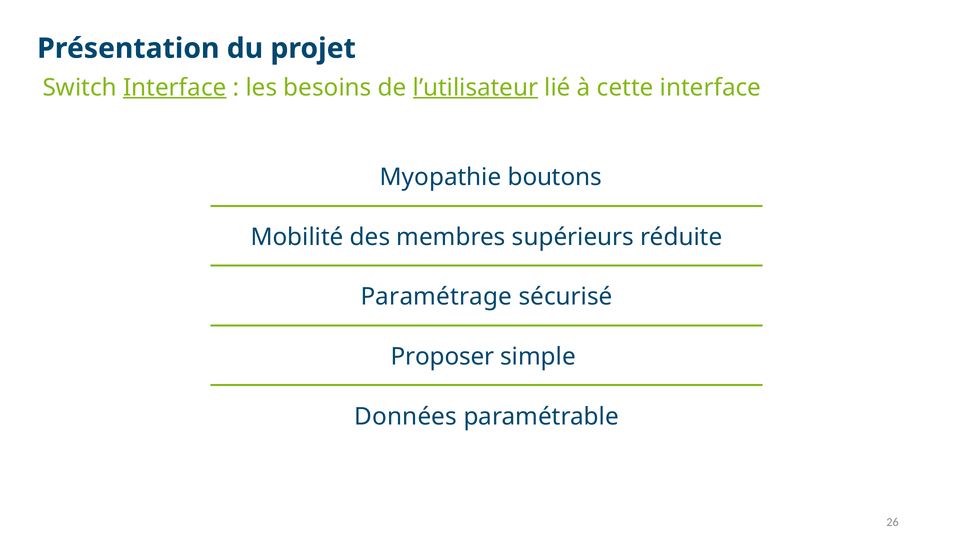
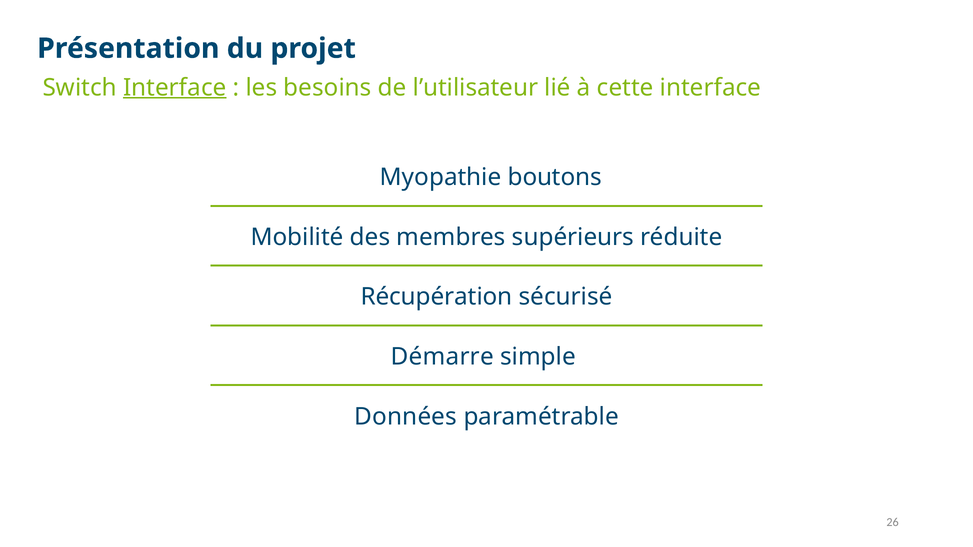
l’utilisateur underline: present -> none (475, 88)
Paramétrage: Paramétrage -> Récupération (436, 297)
Proposer: Proposer -> Démarre (442, 357)
